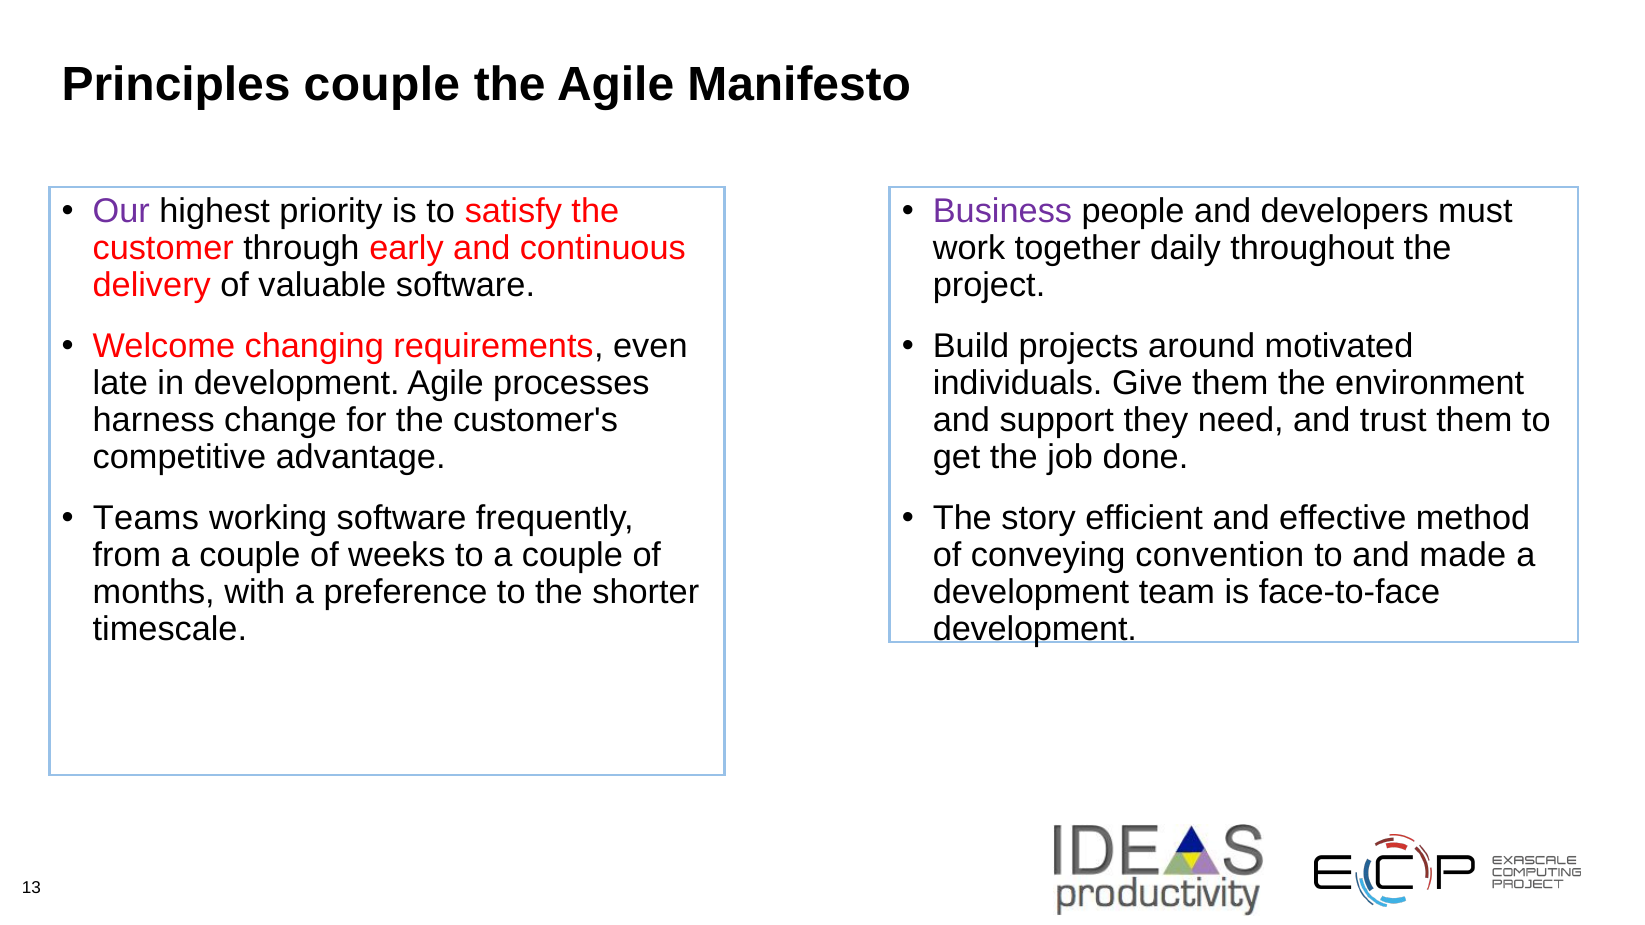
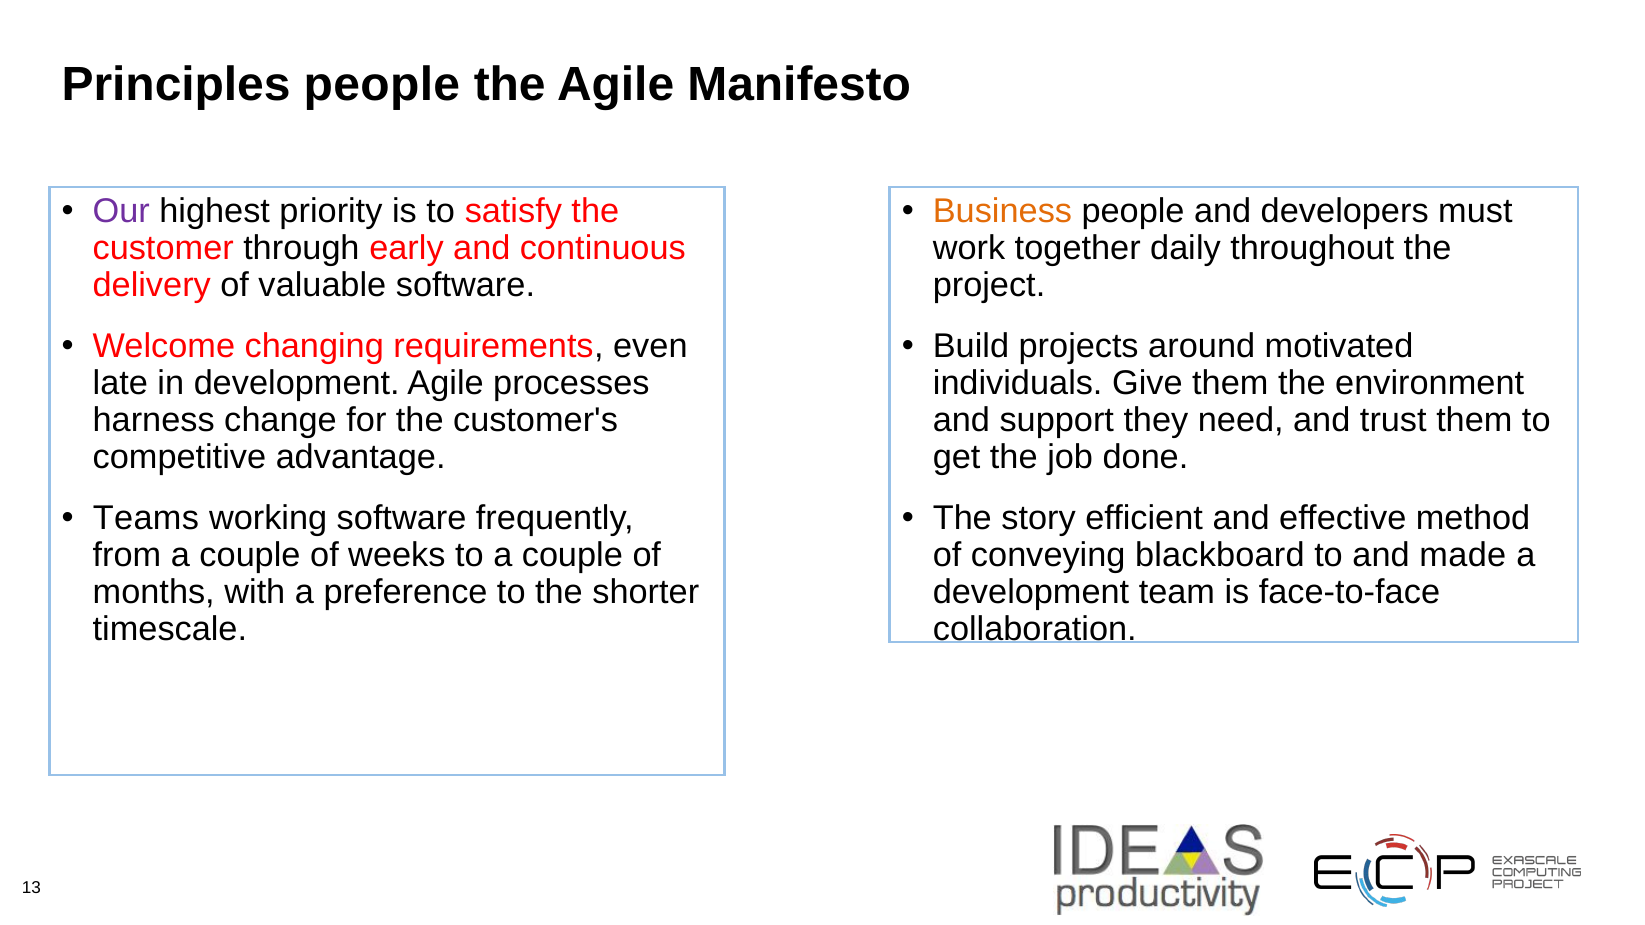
Principles couple: couple -> people (382, 85)
Business colour: purple -> orange (1002, 212)
convention: convention -> blackboard (1220, 556)
development: development -> collaboration (1035, 630)
